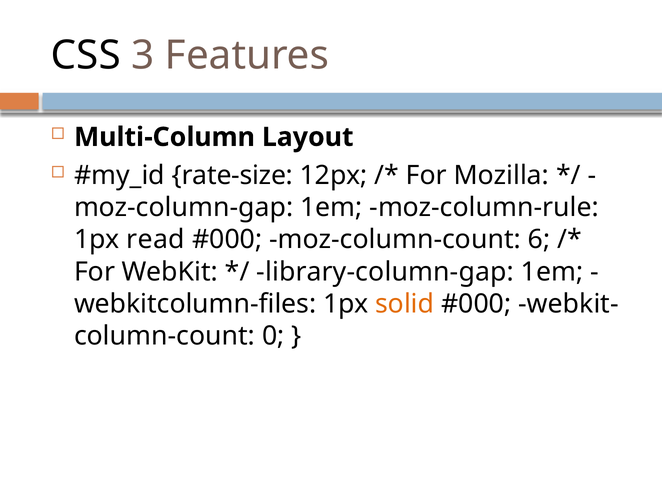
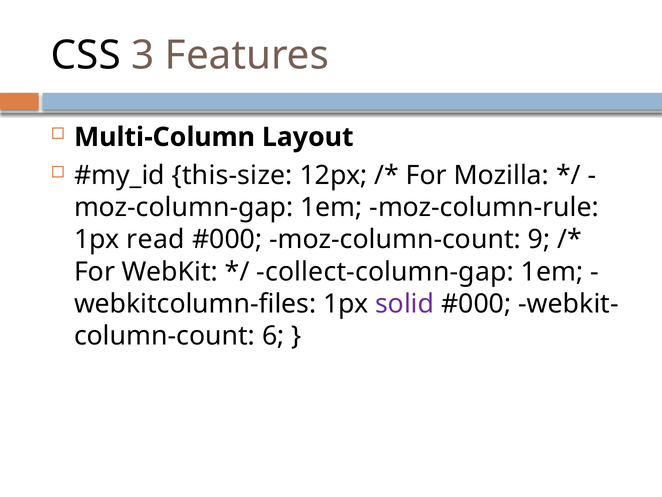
rate-size: rate-size -> this-size (232, 175)
6: 6 -> 9 (539, 239)
library-column-gap: library-column-gap -> collect-column-gap (385, 271)
solid colour: orange -> purple (405, 303)
0: 0 -> 6 (273, 335)
